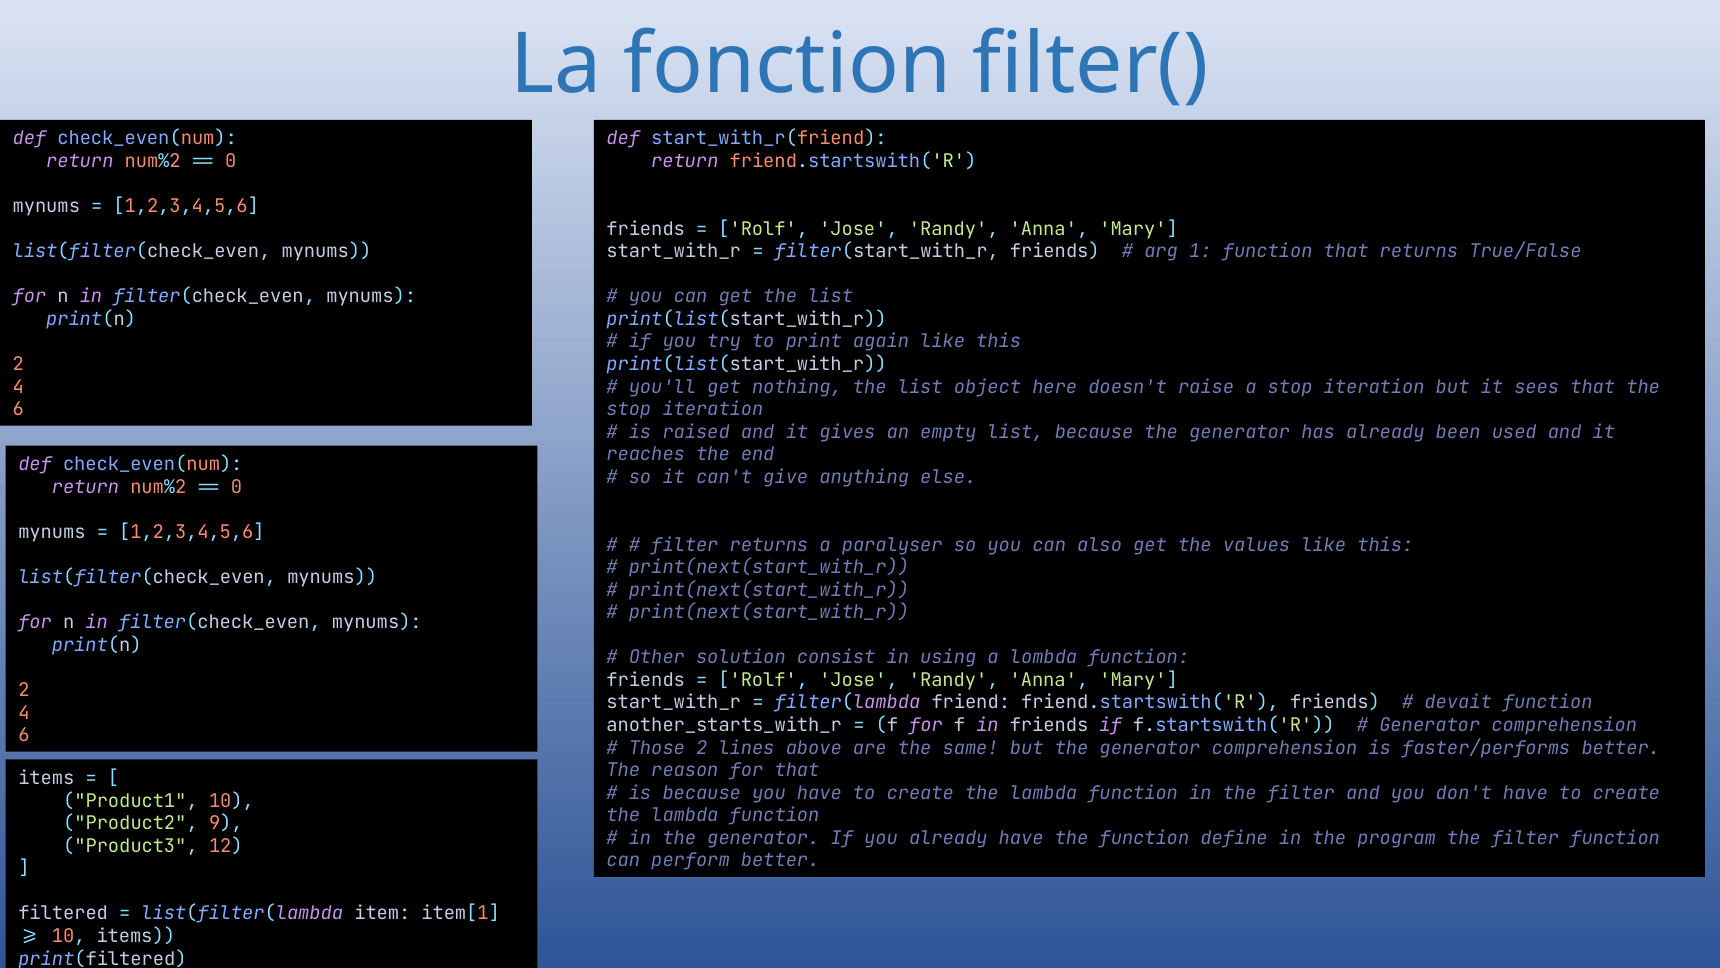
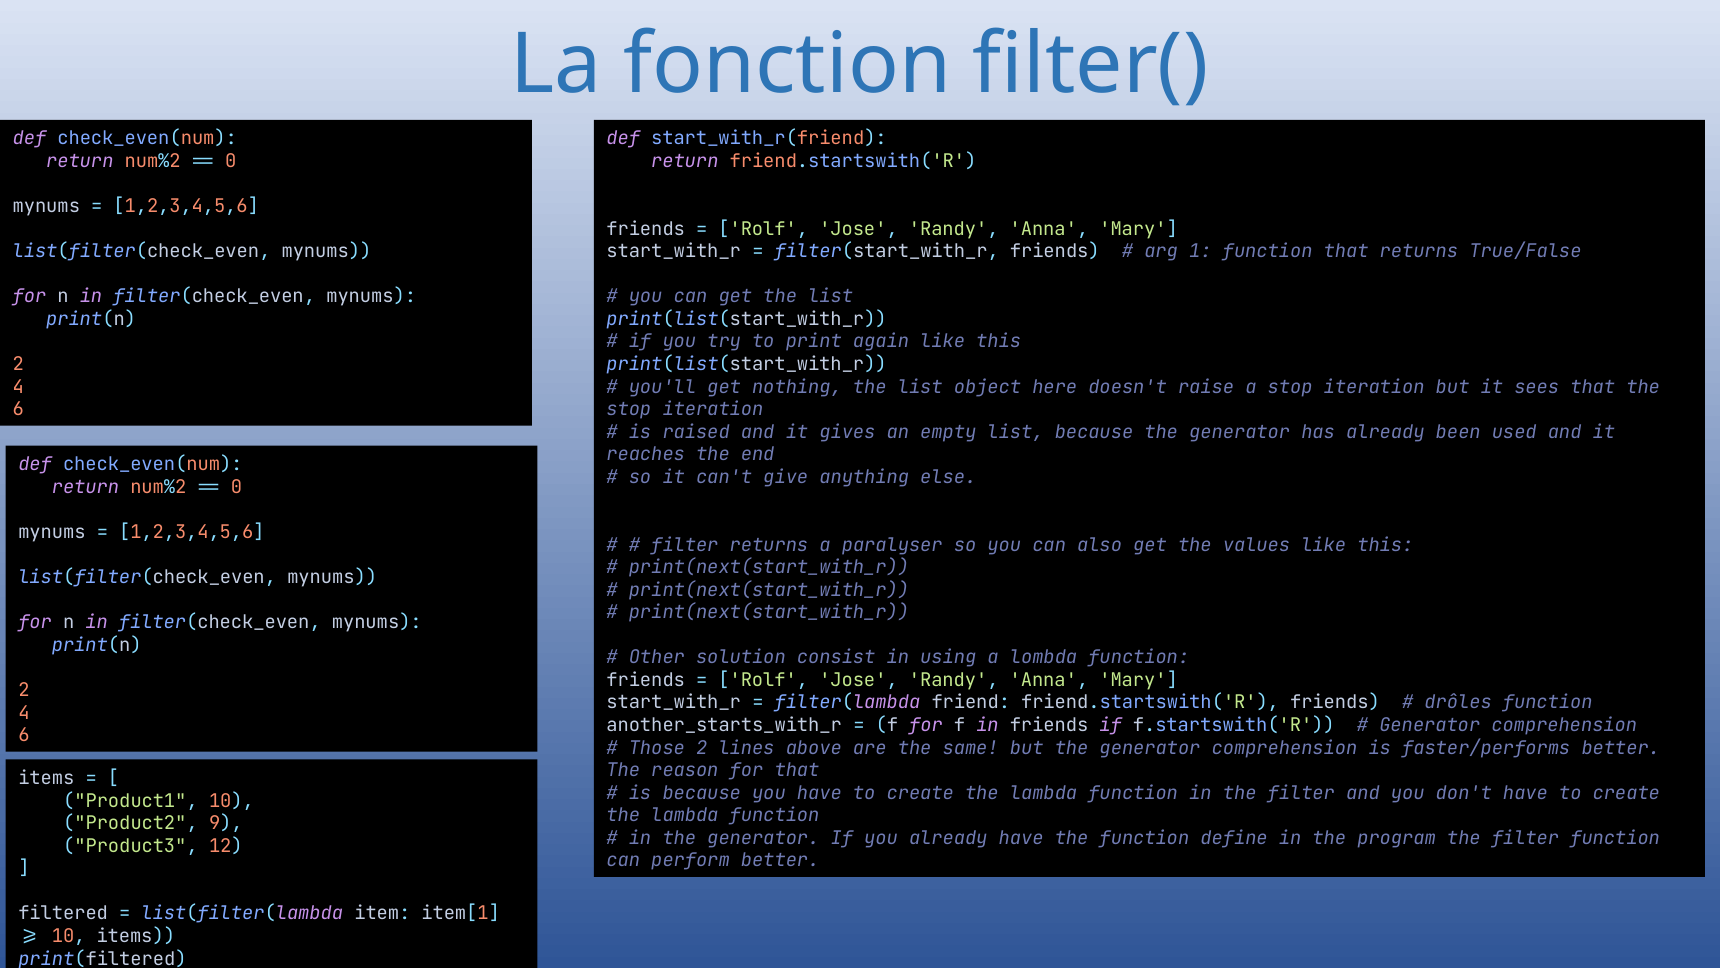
devait: devait -> drôles (1458, 702)
